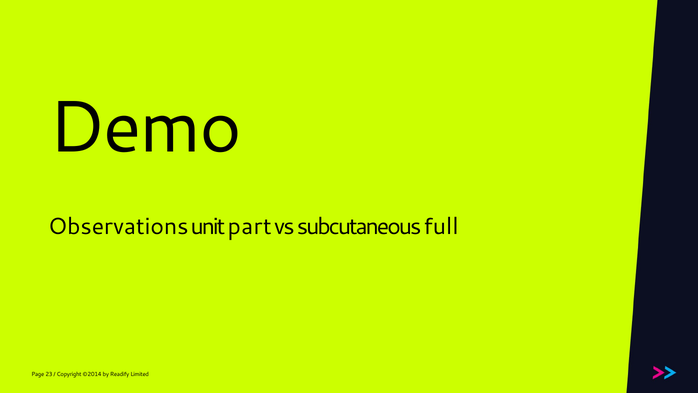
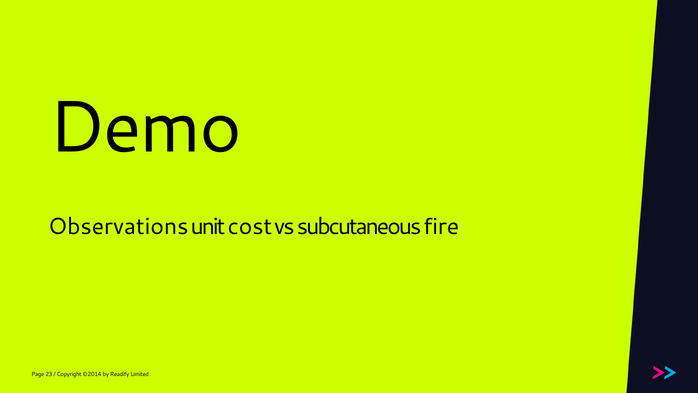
part: part -> cost (250, 226)
full: full -> fire (441, 226)
